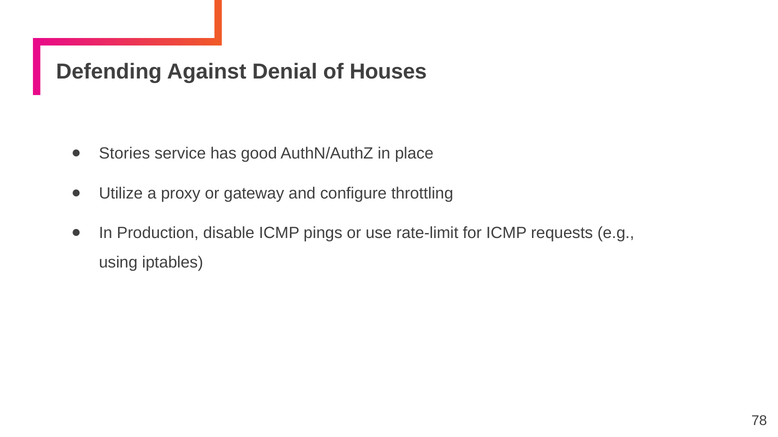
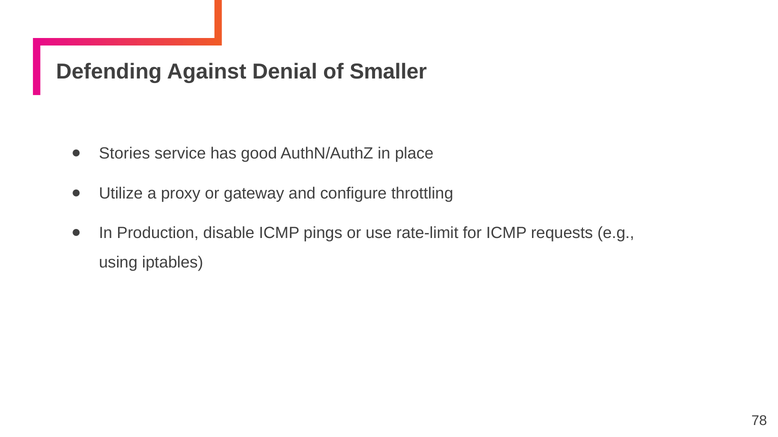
Houses: Houses -> Smaller (388, 72)
